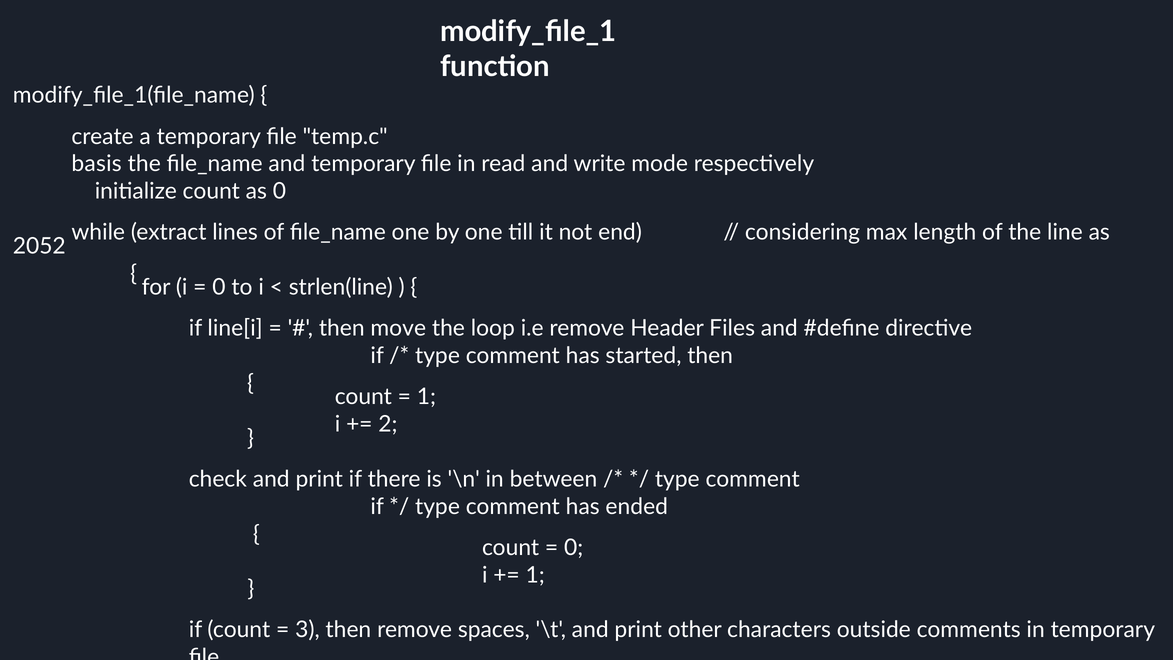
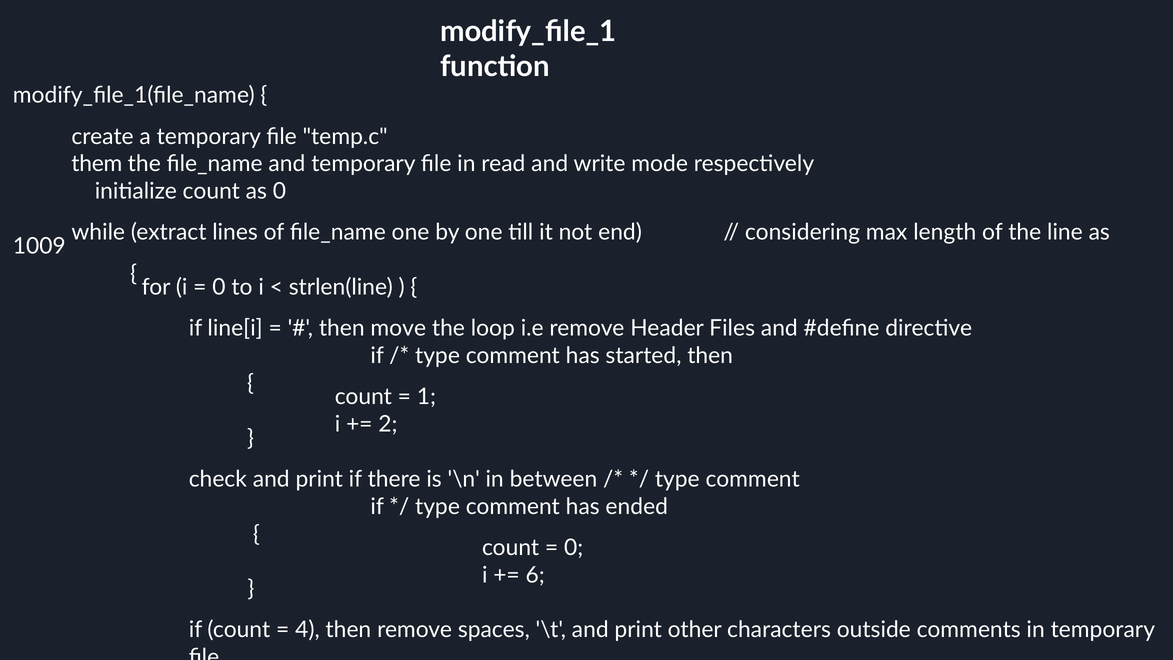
basis: basis -> them (97, 164)
2052: 2052 -> 1009 (39, 246)
1: 1 -> 6 (535, 575)
3: 3 -> 4 (307, 630)
